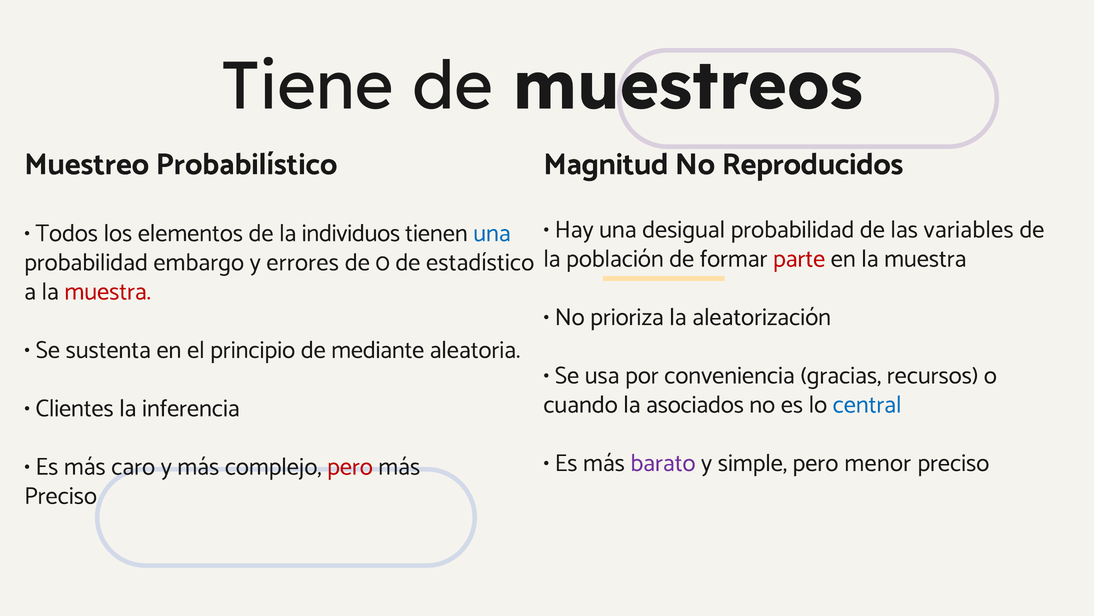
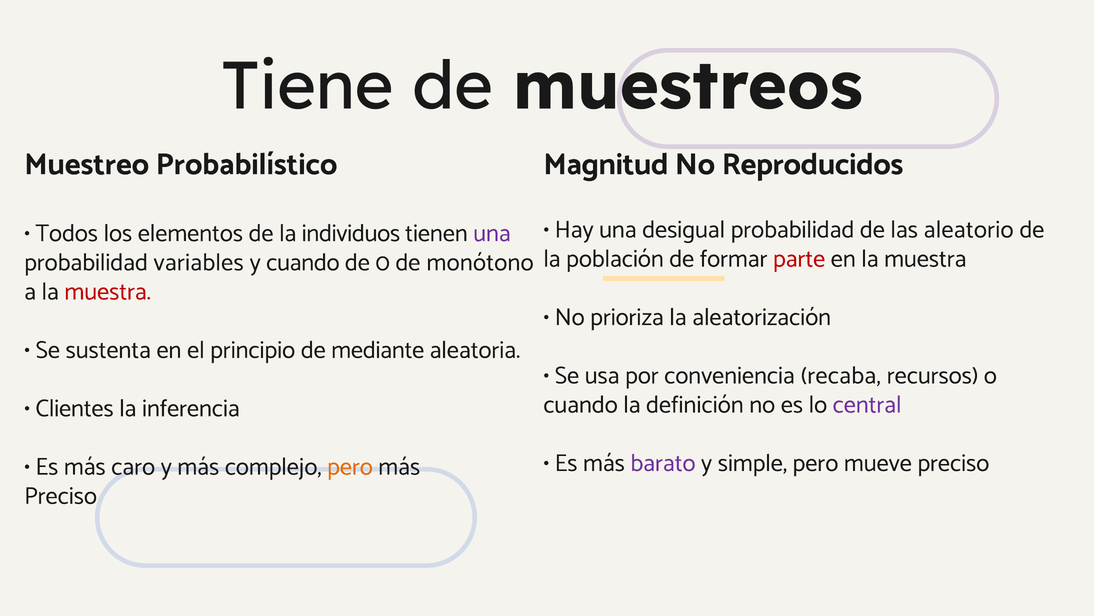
variables: variables -> aleatorio (969, 229)
una colour: blue -> purple (492, 233)
embargo: embargo -> variables (199, 262)
y errores: errores -> cuando (303, 262)
estadístico: estadístico -> monótono (480, 262)
gracias: gracias -> recaba (841, 375)
asociados: asociados -> definición (695, 404)
central colour: blue -> purple (867, 404)
menor: menor -> mueve (878, 462)
pero colour: red -> orange (350, 466)
